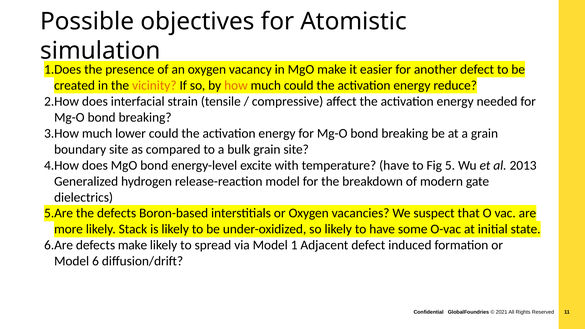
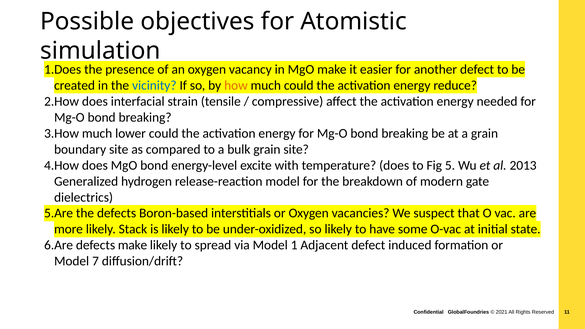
vicinity colour: orange -> blue (154, 85)
temperature have: have -> does (394, 165)
6: 6 -> 7 (95, 261)
